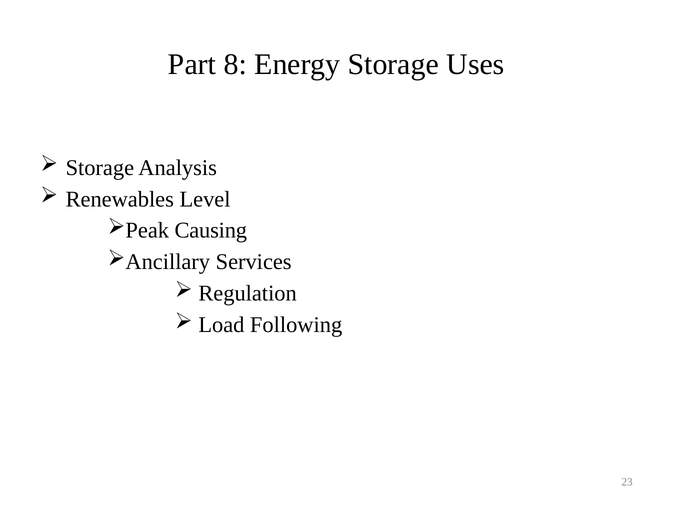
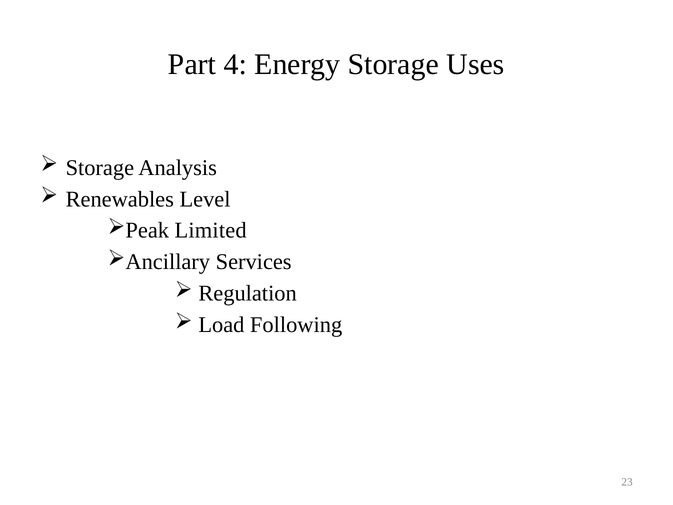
8: 8 -> 4 (235, 64)
Causing: Causing -> Limited (211, 230)
